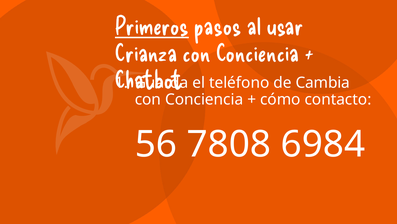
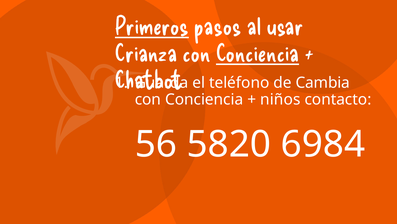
Conciencia underline: none -> present (258, 53)
cómo: cómo -> niños (280, 99)
7808: 7808 -> 5820 (229, 144)
